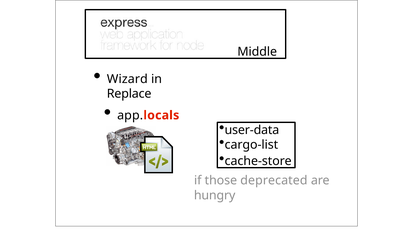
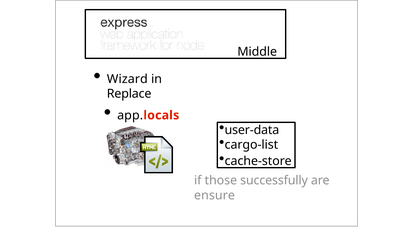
deprecated: deprecated -> successfully (274, 181)
hungry: hungry -> ensure (215, 196)
